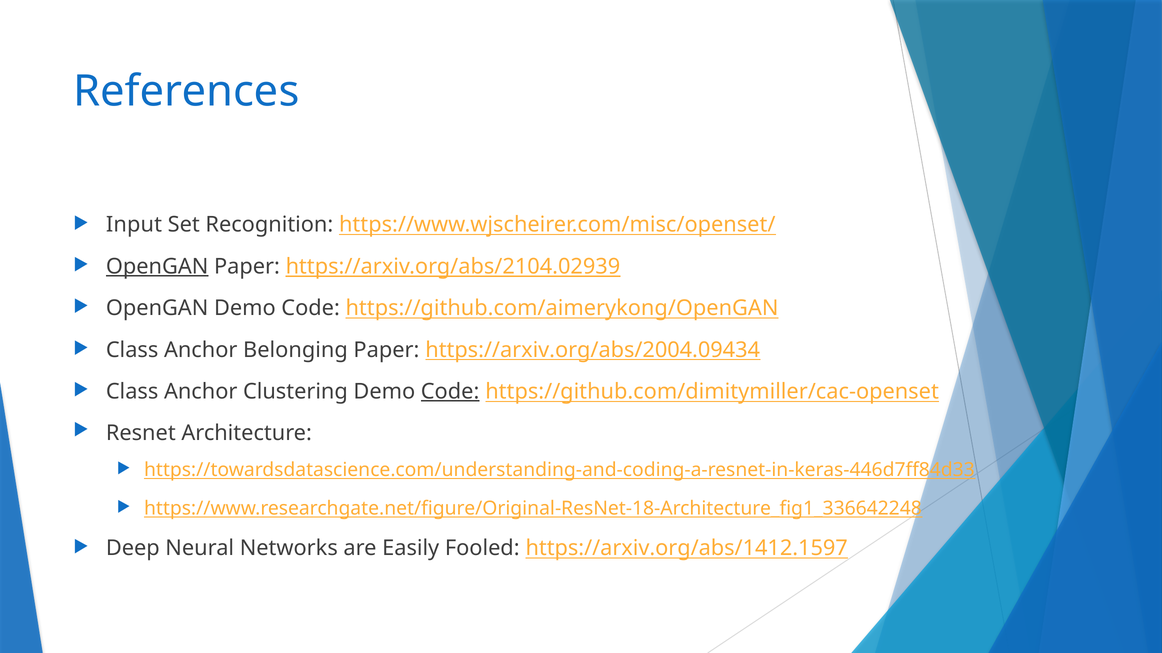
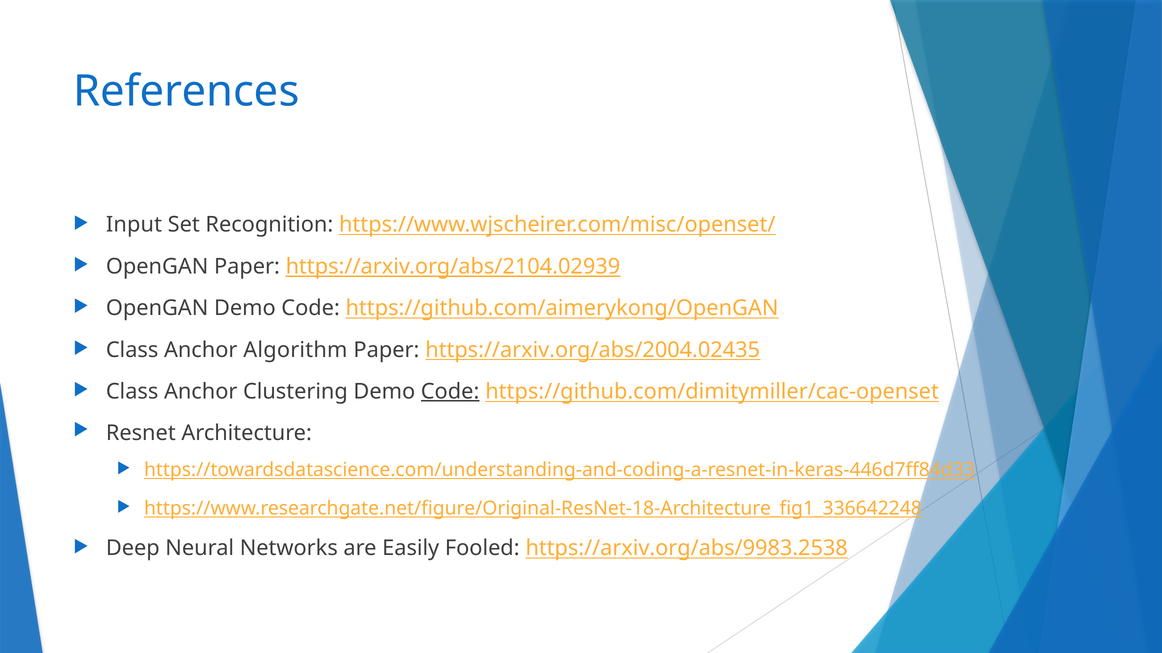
OpenGAN underline: present -> none (157, 267)
Belonging: Belonging -> Algorithm (295, 350)
https://arxiv.org/abs/2004.09434: https://arxiv.org/abs/2004.09434 -> https://arxiv.org/abs/2004.02435 (593, 350)
https://arxiv.org/abs/1412.1597: https://arxiv.org/abs/1412.1597 -> https://arxiv.org/abs/9983.2538 (687, 549)
